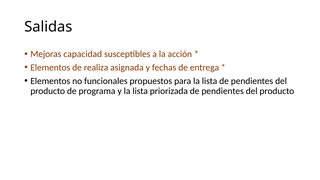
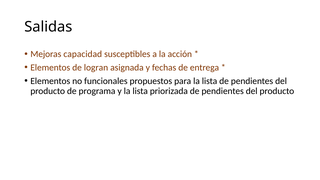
realiza: realiza -> logran (96, 68)
